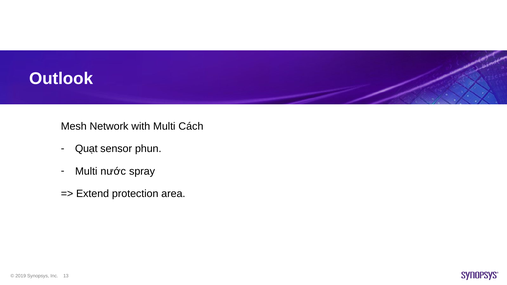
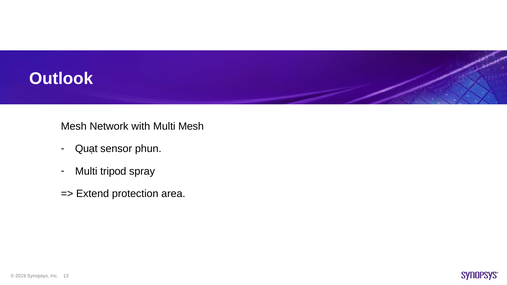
Multi Cách: Cách -> Mesh (191, 126)
nước: nước -> tripod (113, 171)
